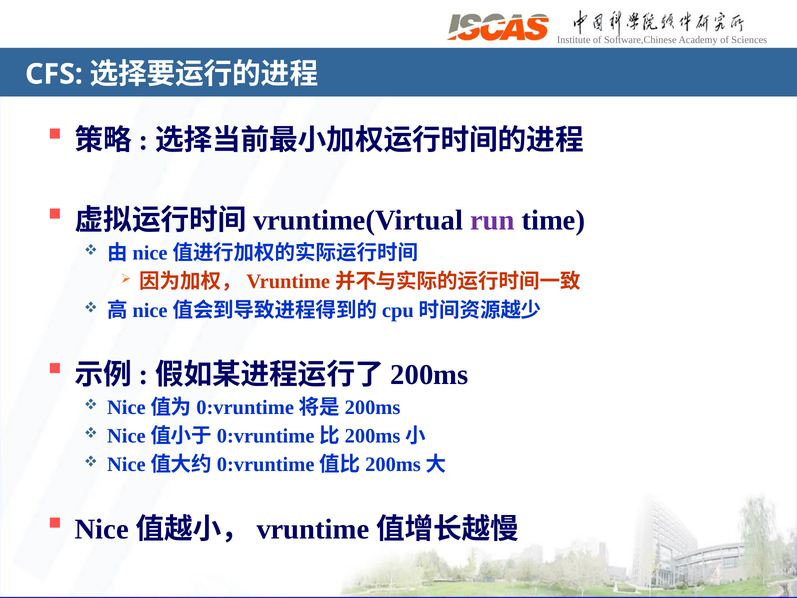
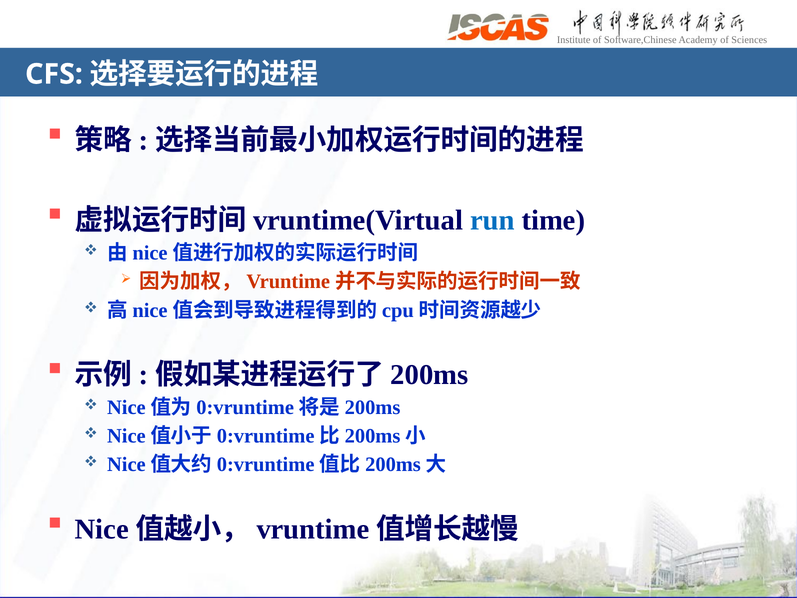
run colour: purple -> blue (492, 220)
